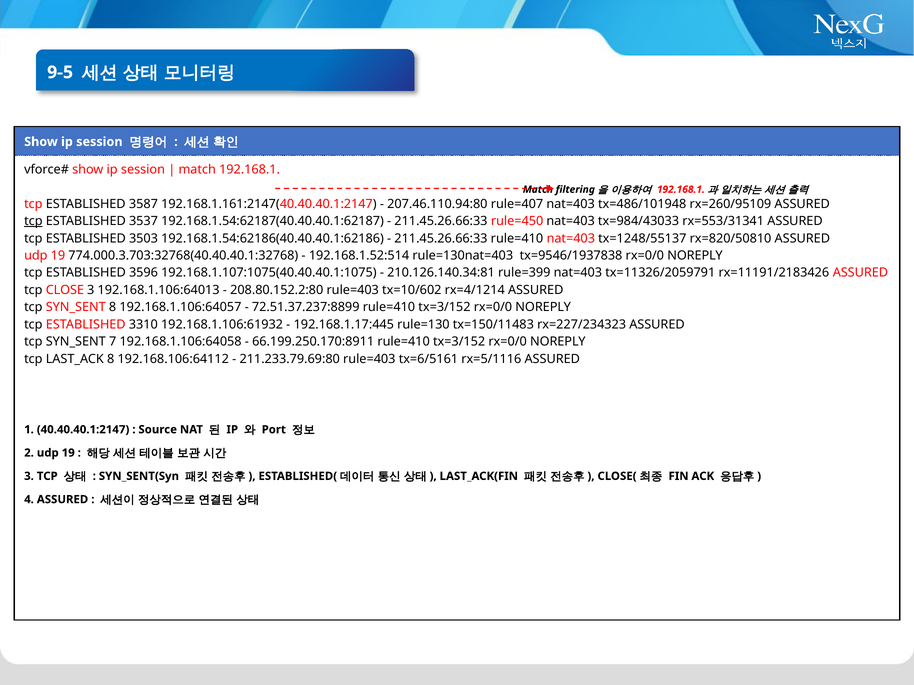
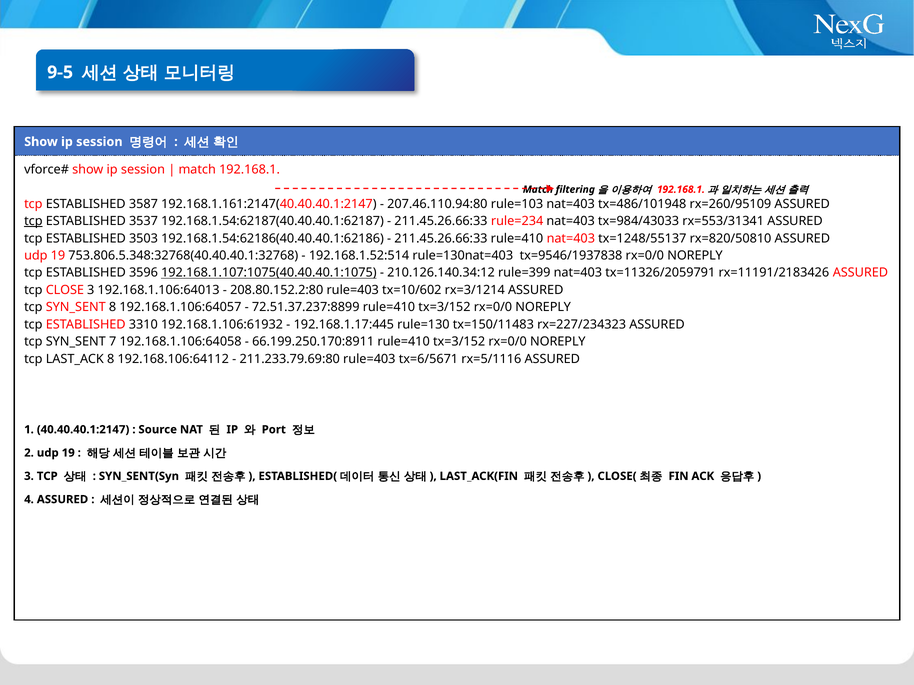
rule=407: rule=407 -> rule=103 (517, 204)
rule=450: rule=450 -> rule=234 (517, 221)
774.000.3.703:32768(40.40.40.1:32768: 774.000.3.703:32768(40.40.40.1:32768 -> 753.806.5.348:32768(40.40.40.1:32768 (183, 256)
192.168.1.107:1075(40.40.40.1:1075 underline: none -> present (269, 273)
210.126.140.34:81: 210.126.140.34:81 -> 210.126.140.34:12 (441, 273)
rx=4/1214: rx=4/1214 -> rx=3/1214 (475, 290)
tx=6/5161: tx=6/5161 -> tx=6/5671 (428, 359)
